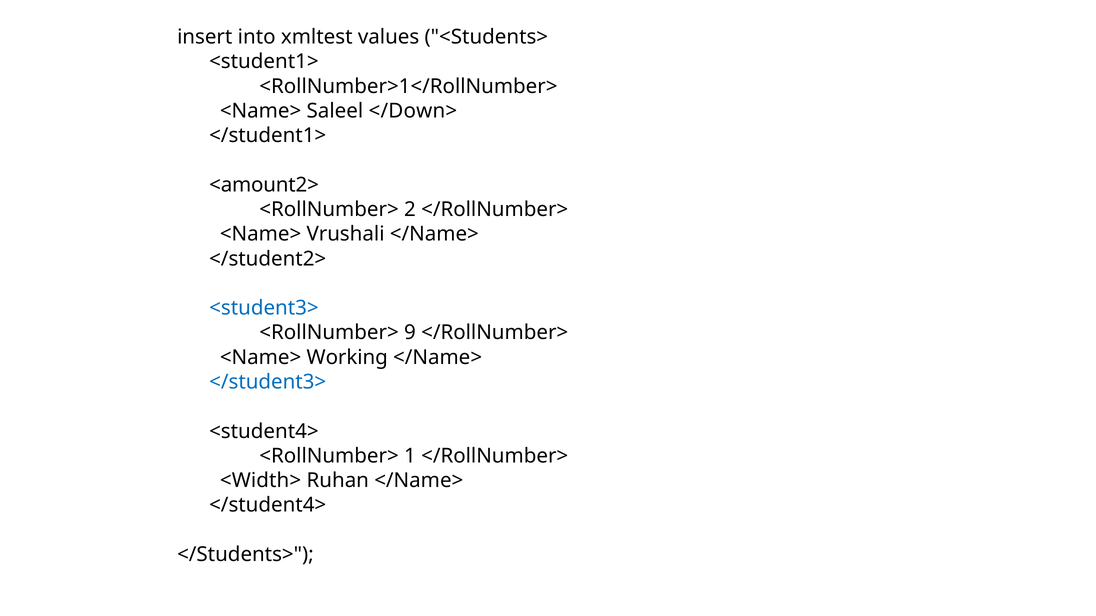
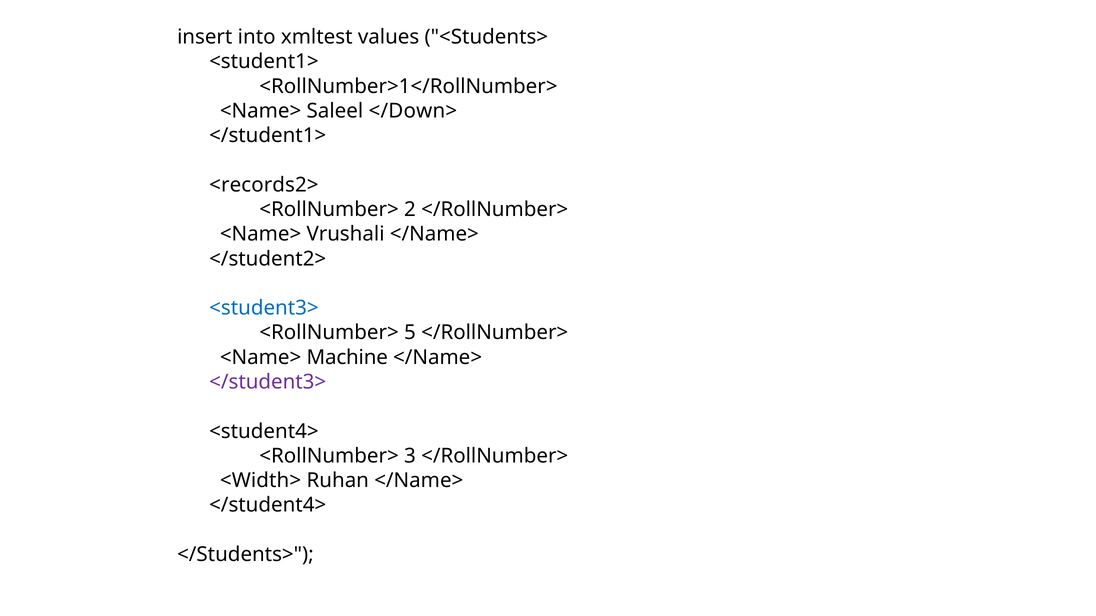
<amount2>: <amount2> -> <records2> (264, 185)
9: 9 -> 5 (410, 333)
Working: Working -> Machine (347, 358)
</student3> colour: blue -> purple (268, 382)
1: 1 -> 3 (410, 456)
